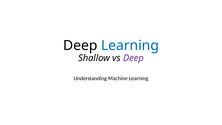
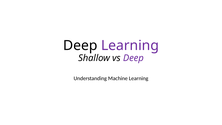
Learning colour: blue -> purple (130, 46)
